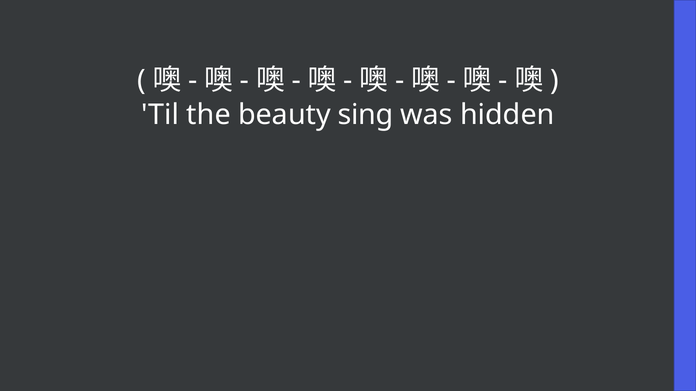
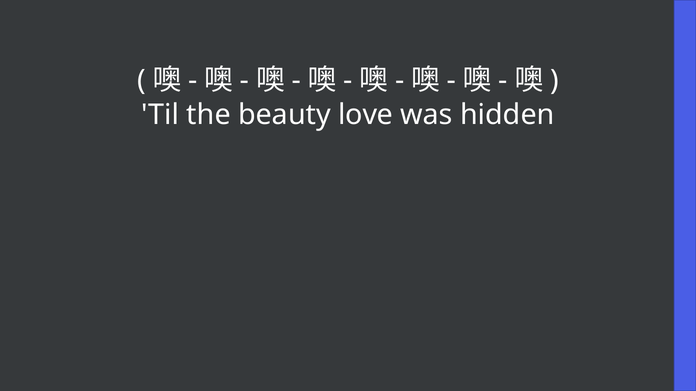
sing: sing -> love (366, 115)
